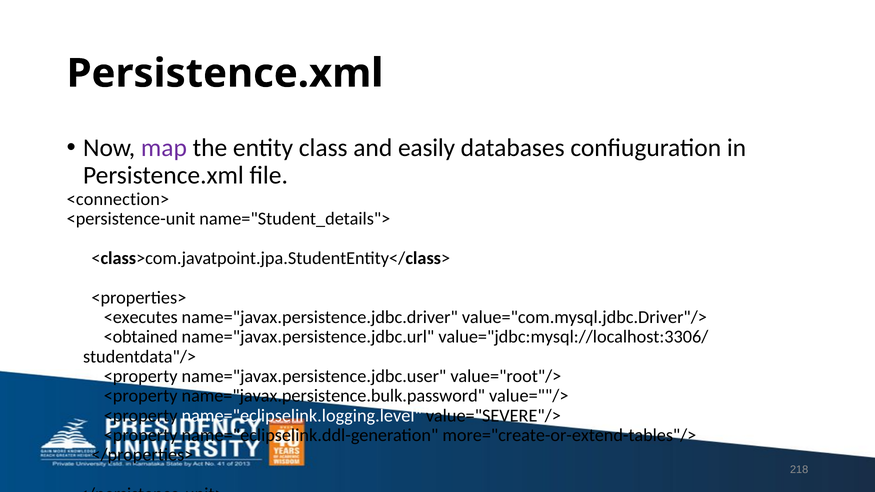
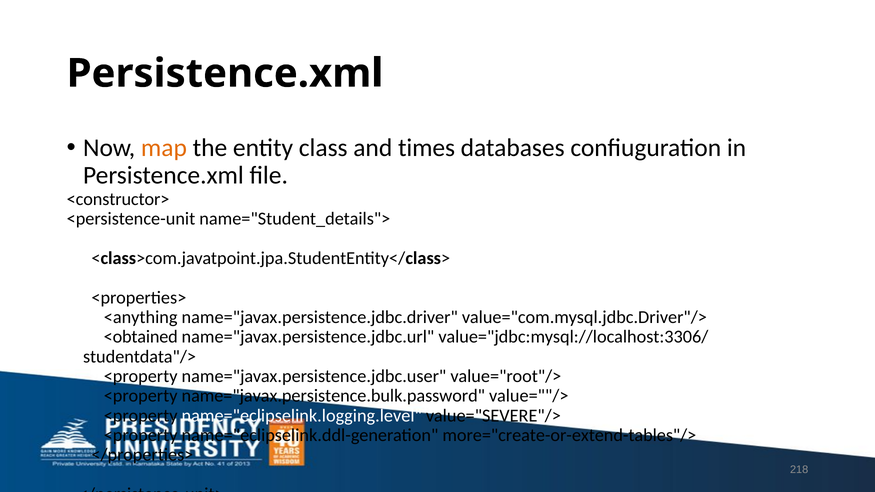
map colour: purple -> orange (164, 148)
easily: easily -> times (427, 148)
<connection>: <connection> -> <constructor> (118, 199)
<executes: <executes -> <anything (141, 317)
